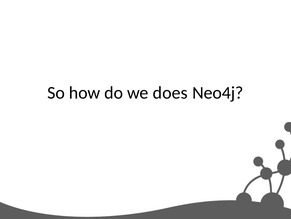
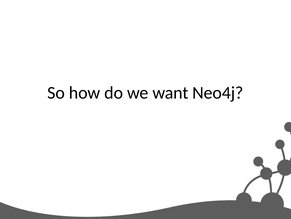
does: does -> want (170, 92)
